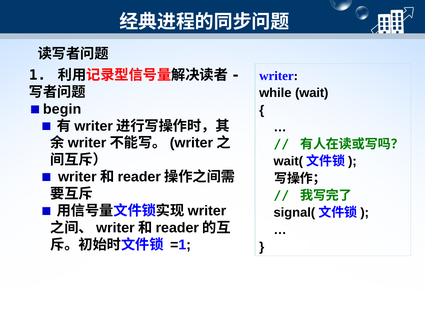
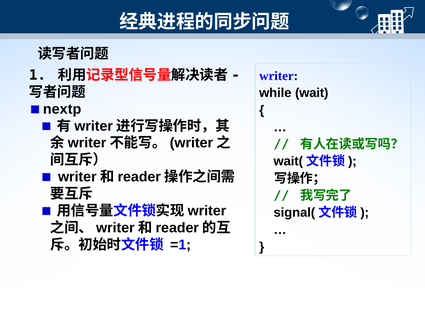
begin: begin -> nextp (62, 109)
